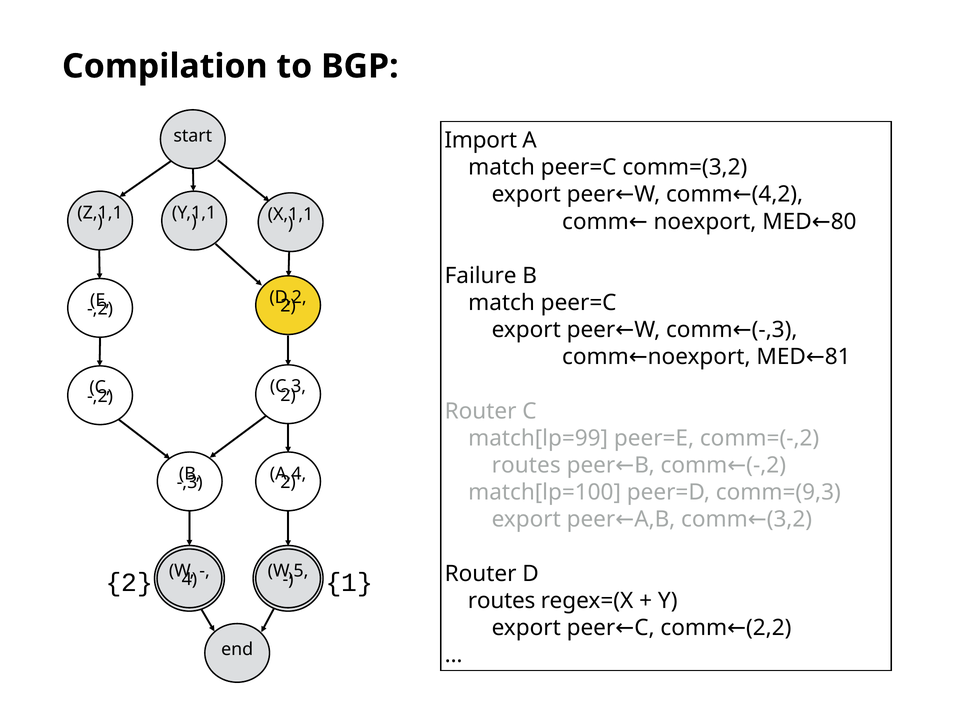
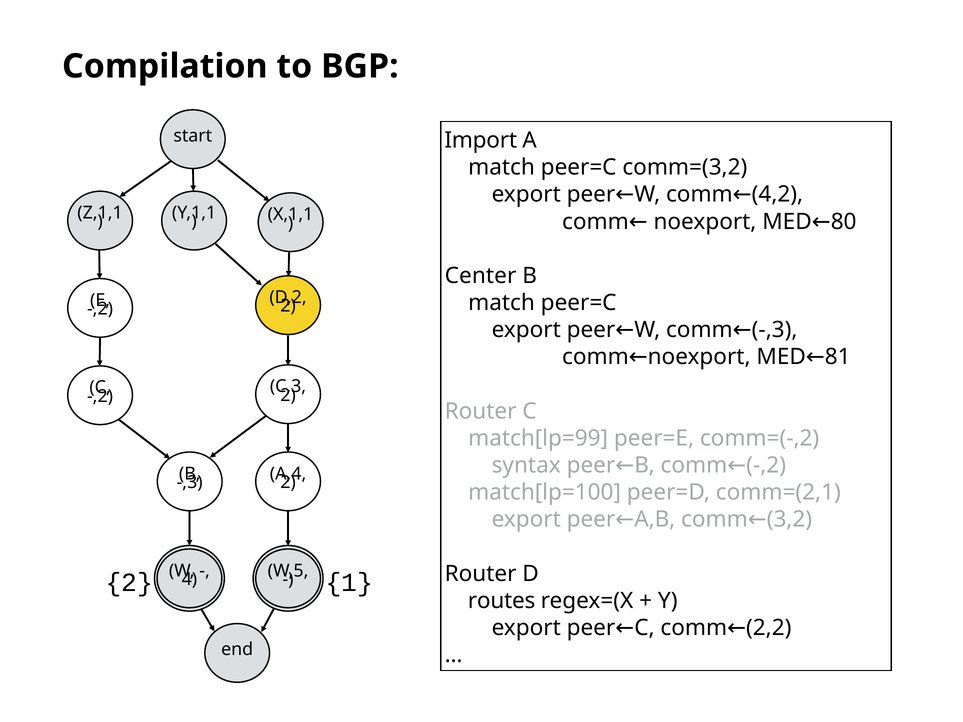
Failure: Failure -> Center (481, 276)
routes: routes -> syntax (526, 465)
comm=(9,3: comm=(9,3 -> comm=(2,1 (778, 493)
